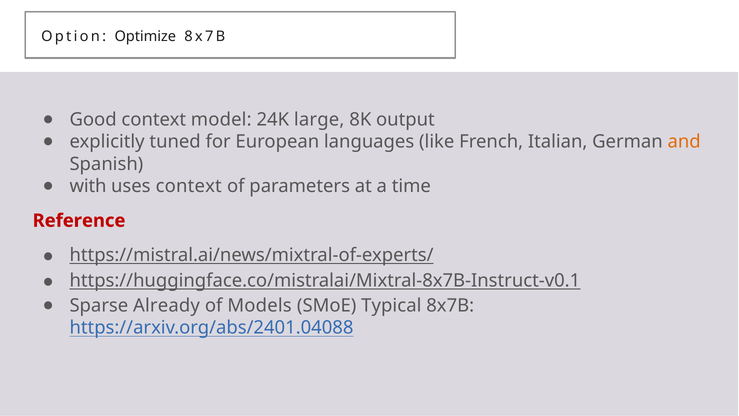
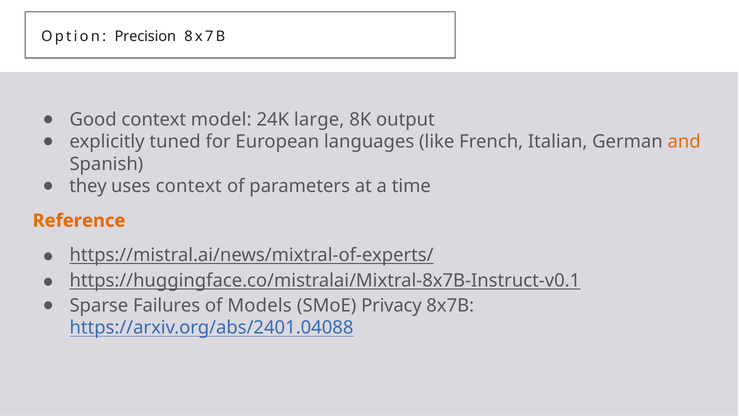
Optimize: Optimize -> Precision (145, 36)
with: with -> they (88, 186)
Reference colour: red -> orange (79, 221)
Already: Already -> Failures (167, 305)
Typical: Typical -> Privacy (391, 305)
